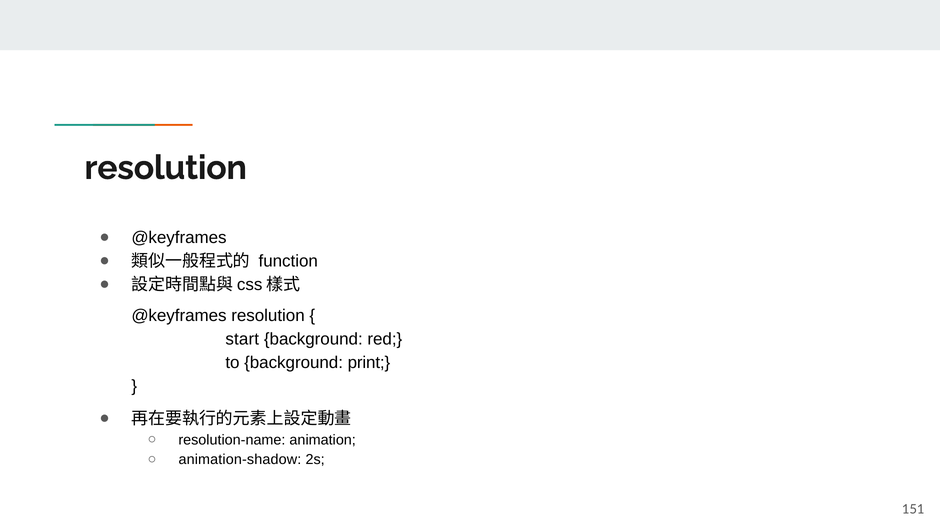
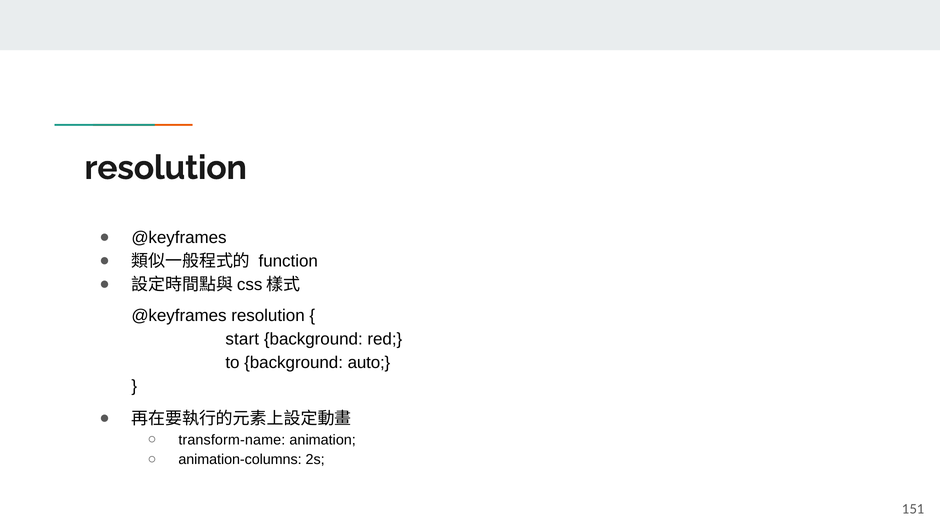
print: print -> auto (369, 363)
resolution-name: resolution-name -> transform-name (232, 440)
animation-shadow: animation-shadow -> animation-columns (240, 459)
